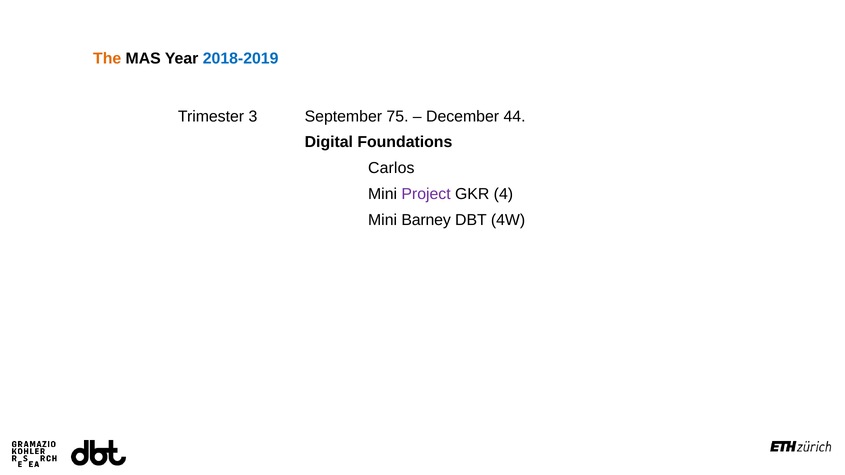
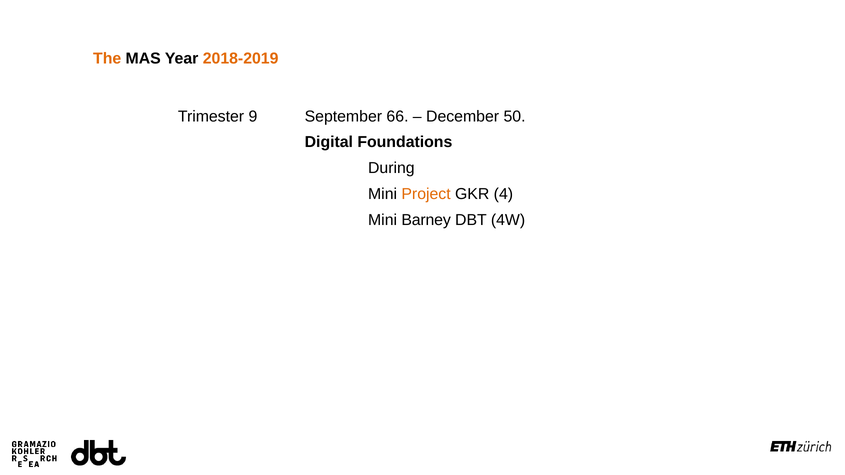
2018-2019 colour: blue -> orange (241, 58)
3: 3 -> 9 (253, 116)
75: 75 -> 66 (398, 116)
44: 44 -> 50 (515, 116)
Carlos: Carlos -> During (391, 168)
Project colour: purple -> orange (426, 194)
